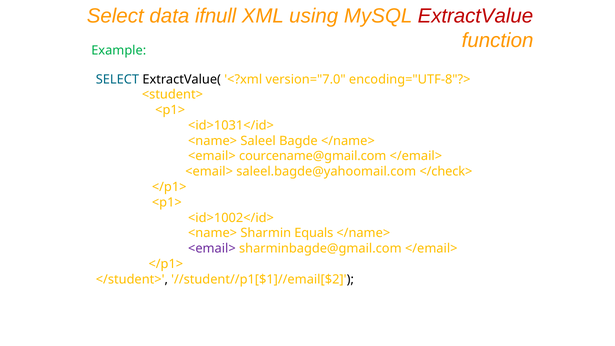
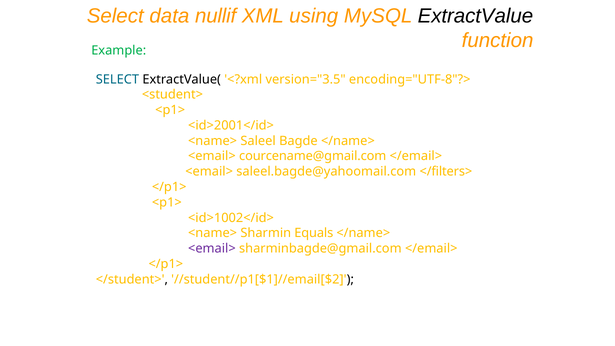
ifnull: ifnull -> nullif (216, 16)
ExtractValue colour: red -> black (475, 16)
version="7.0: version="7.0 -> version="3.5 (306, 79)
<id>1031</id>: <id>1031</id> -> <id>2001</id> (231, 125)
</check>: </check> -> </filters> (446, 172)
